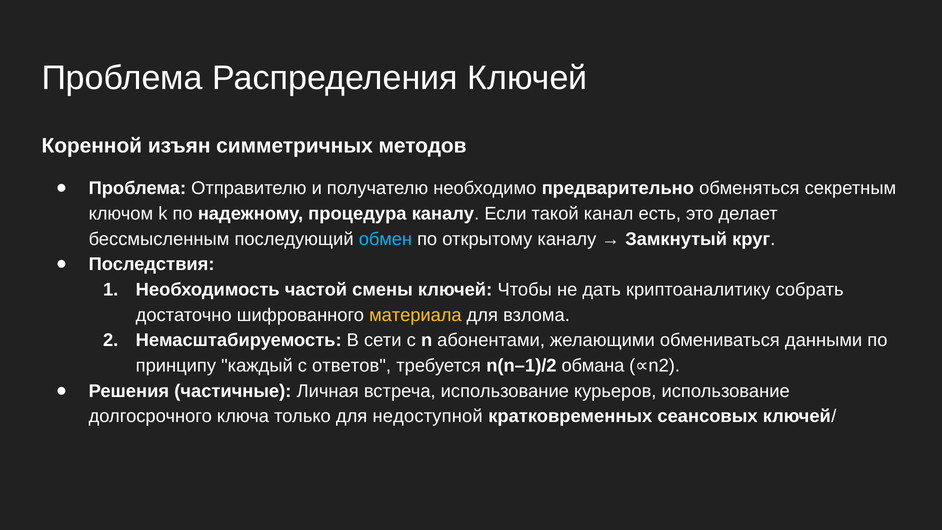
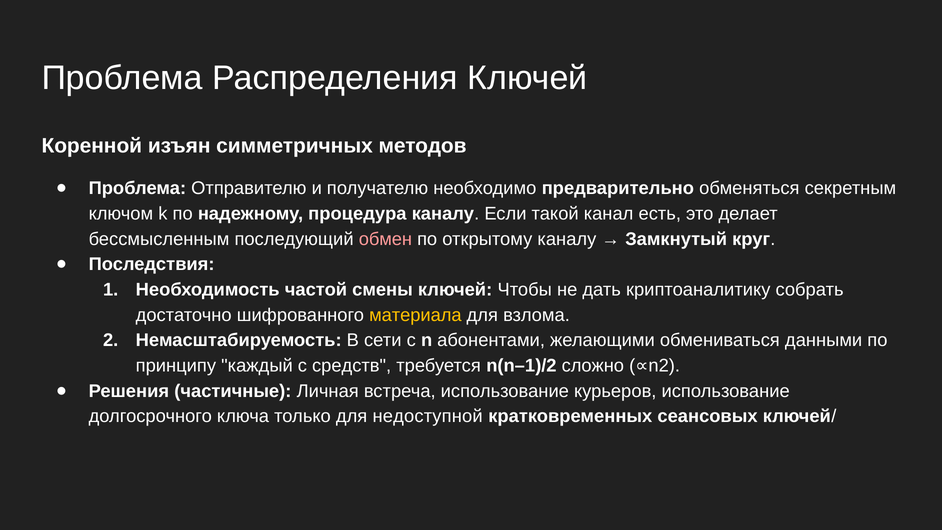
обмен colour: light blue -> pink (385, 239)
ответов: ответов -> средств (352, 366)
обмана: обмана -> сложно (593, 366)
